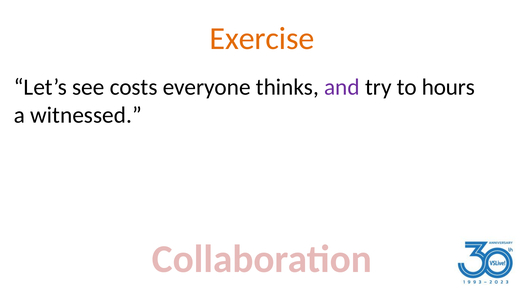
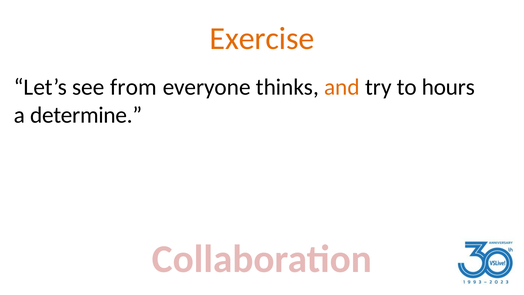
costs: costs -> from (133, 87)
and colour: purple -> orange (342, 87)
witnessed: witnessed -> determine (86, 115)
